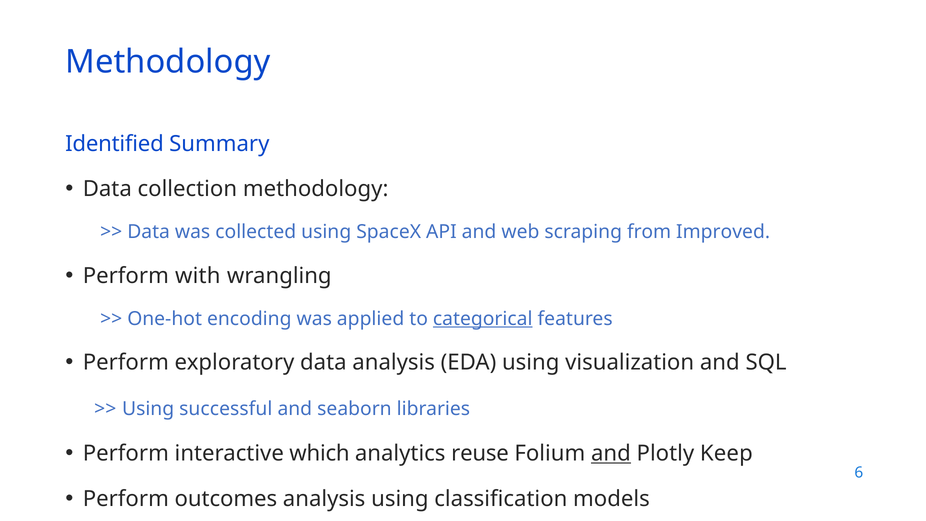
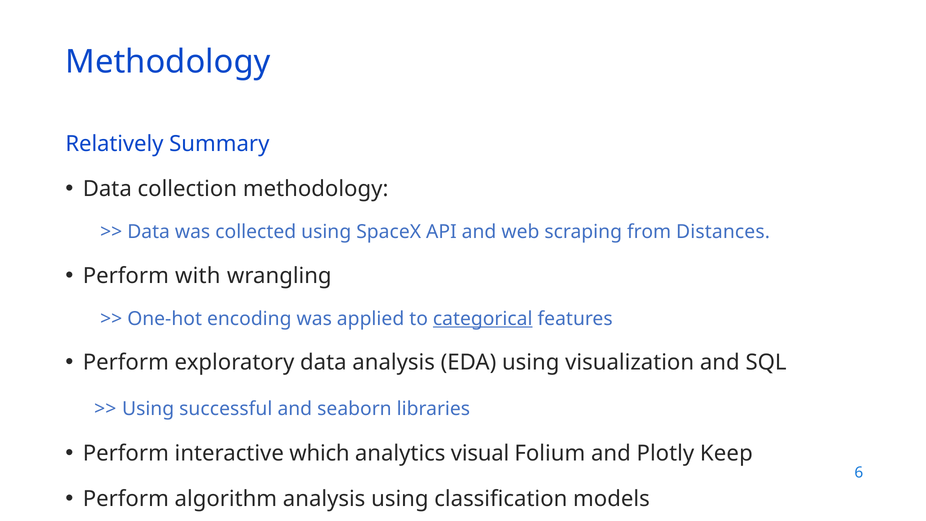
Identified: Identified -> Relatively (114, 144)
Improved: Improved -> Distances (723, 232)
reuse: reuse -> visual (480, 453)
and underline: present -> none (611, 453)
outcomes: outcomes -> algorithm (226, 499)
